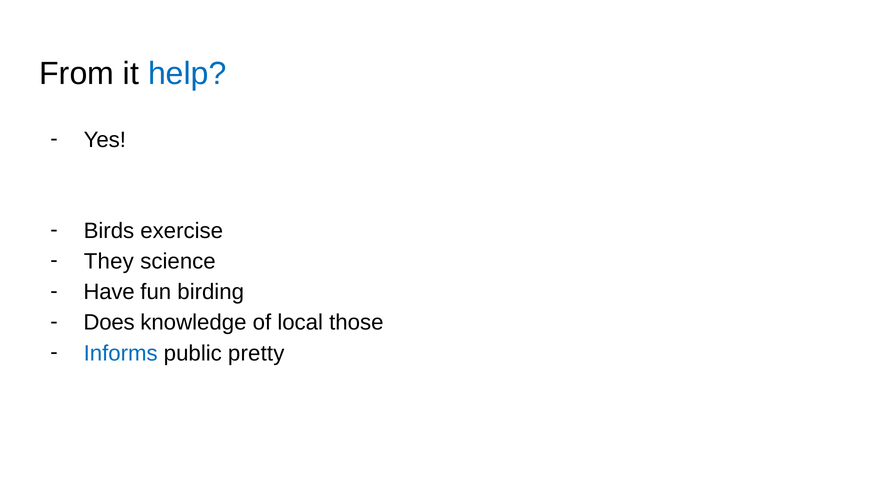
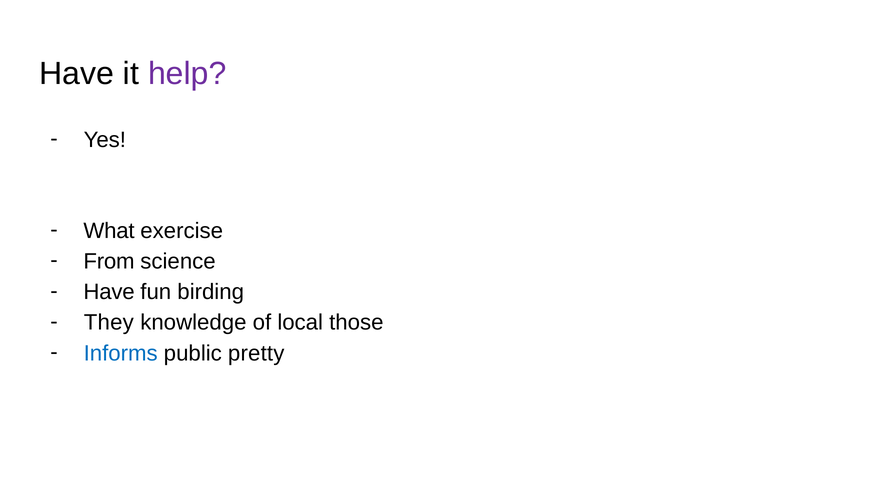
From: From -> Have (77, 74)
help colour: blue -> purple (187, 74)
Birds: Birds -> What (109, 231)
They: They -> From (109, 261)
Does: Does -> They (109, 323)
